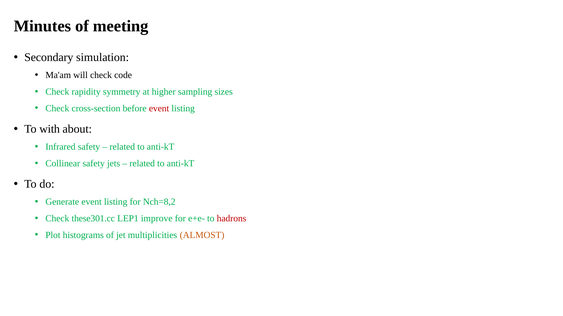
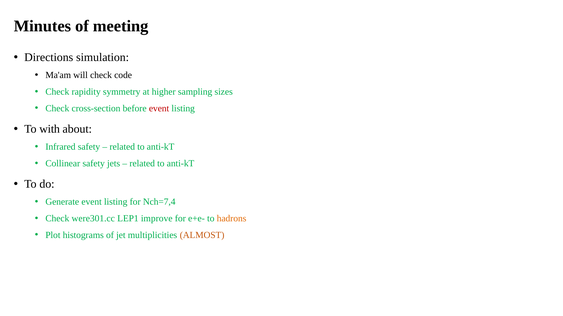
Secondary: Secondary -> Directions (49, 58)
Nch=8,2: Nch=8,2 -> Nch=7,4 (159, 202)
these301.cc: these301.cc -> were301.cc (93, 219)
hadrons colour: red -> orange (232, 219)
